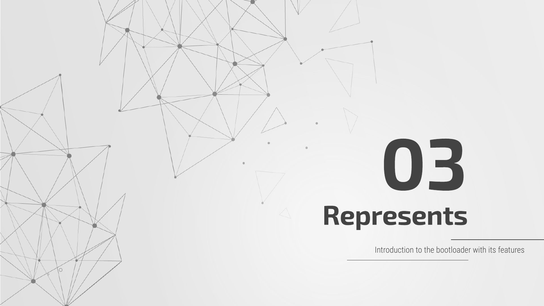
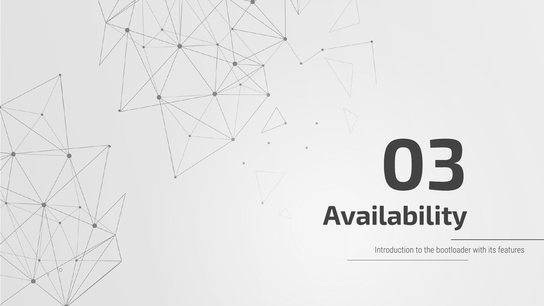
Represents: Represents -> Availability (395, 216)
